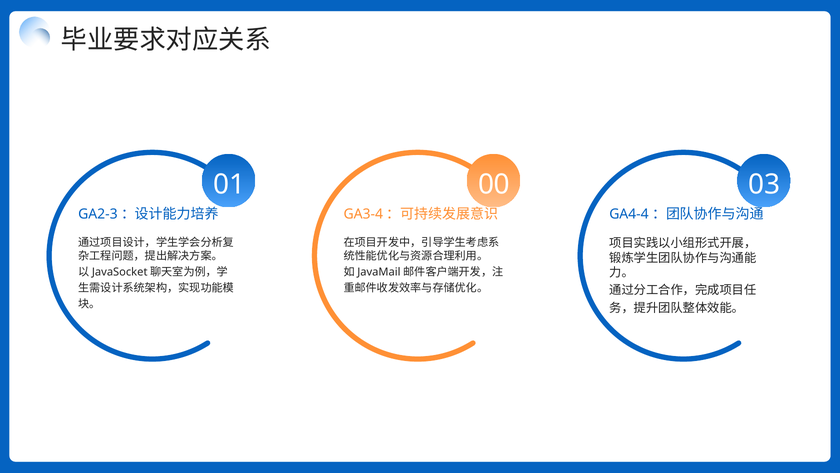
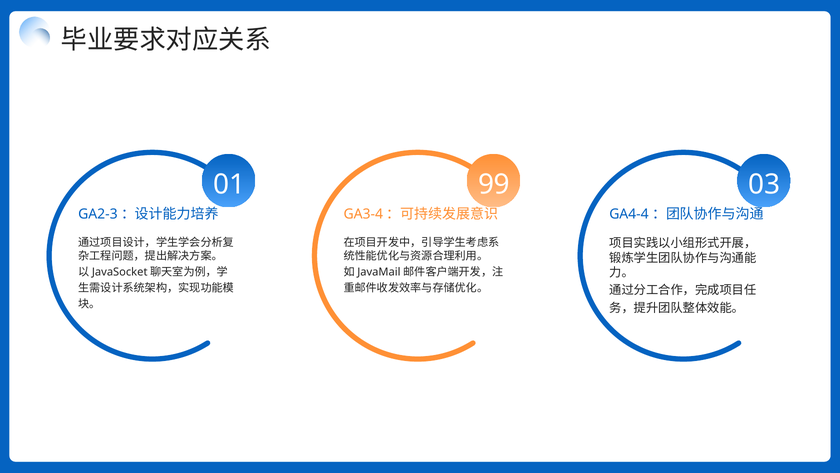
00: 00 -> 99 (494, 184)
